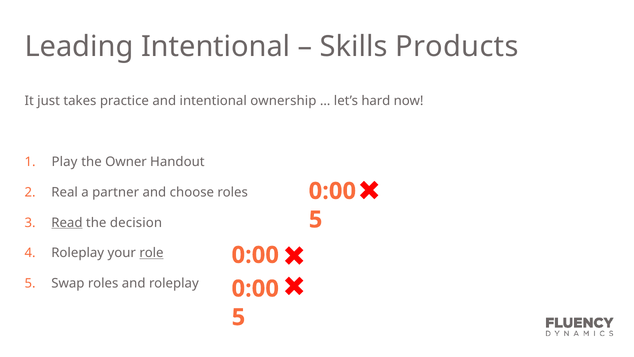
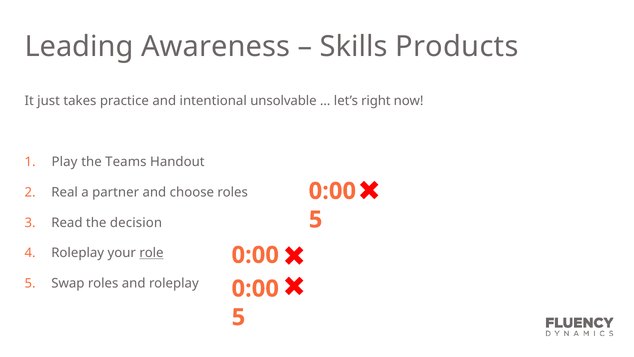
Leading Intentional: Intentional -> Awareness (216, 47)
ownership: ownership -> unsolvable (283, 101)
hard: hard -> right (376, 101)
Owner: Owner -> Teams (126, 162)
Read underline: present -> none (67, 222)
